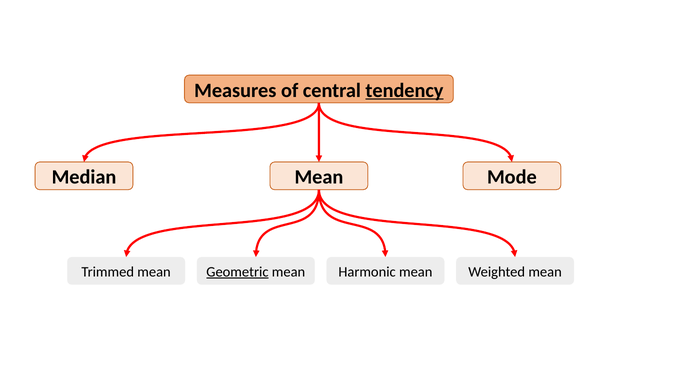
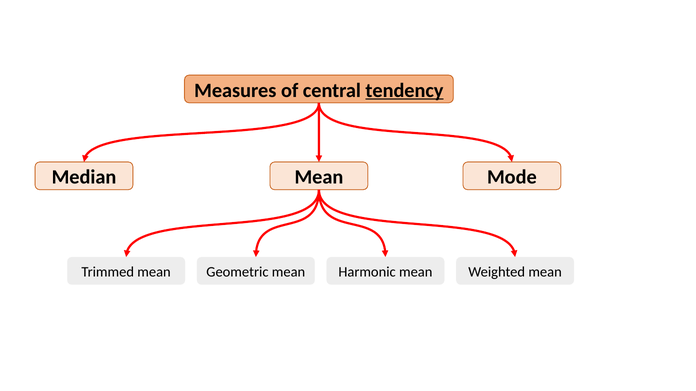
Geometric underline: present -> none (237, 272)
